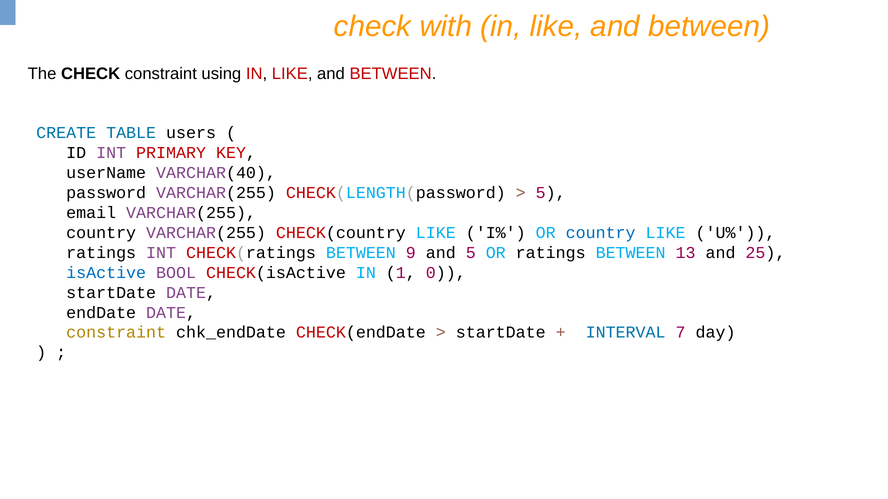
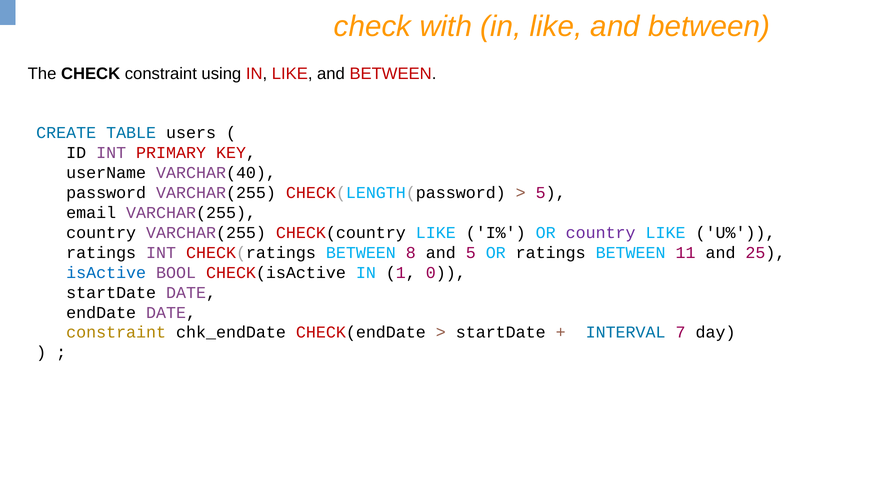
country colour: blue -> purple (601, 233)
9: 9 -> 8 (411, 253)
13: 13 -> 11 (686, 253)
